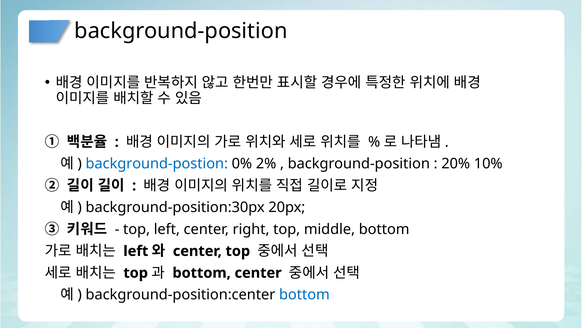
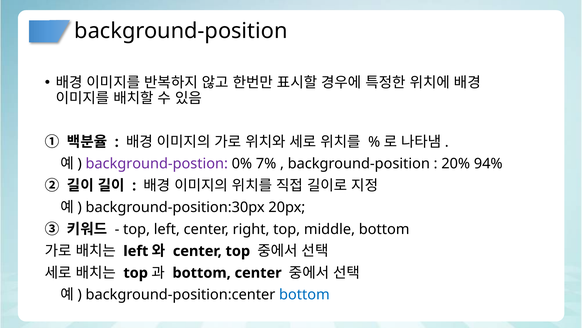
background-postion colour: blue -> purple (157, 164)
2%: 2% -> 7% (266, 164)
10%: 10% -> 94% (488, 164)
